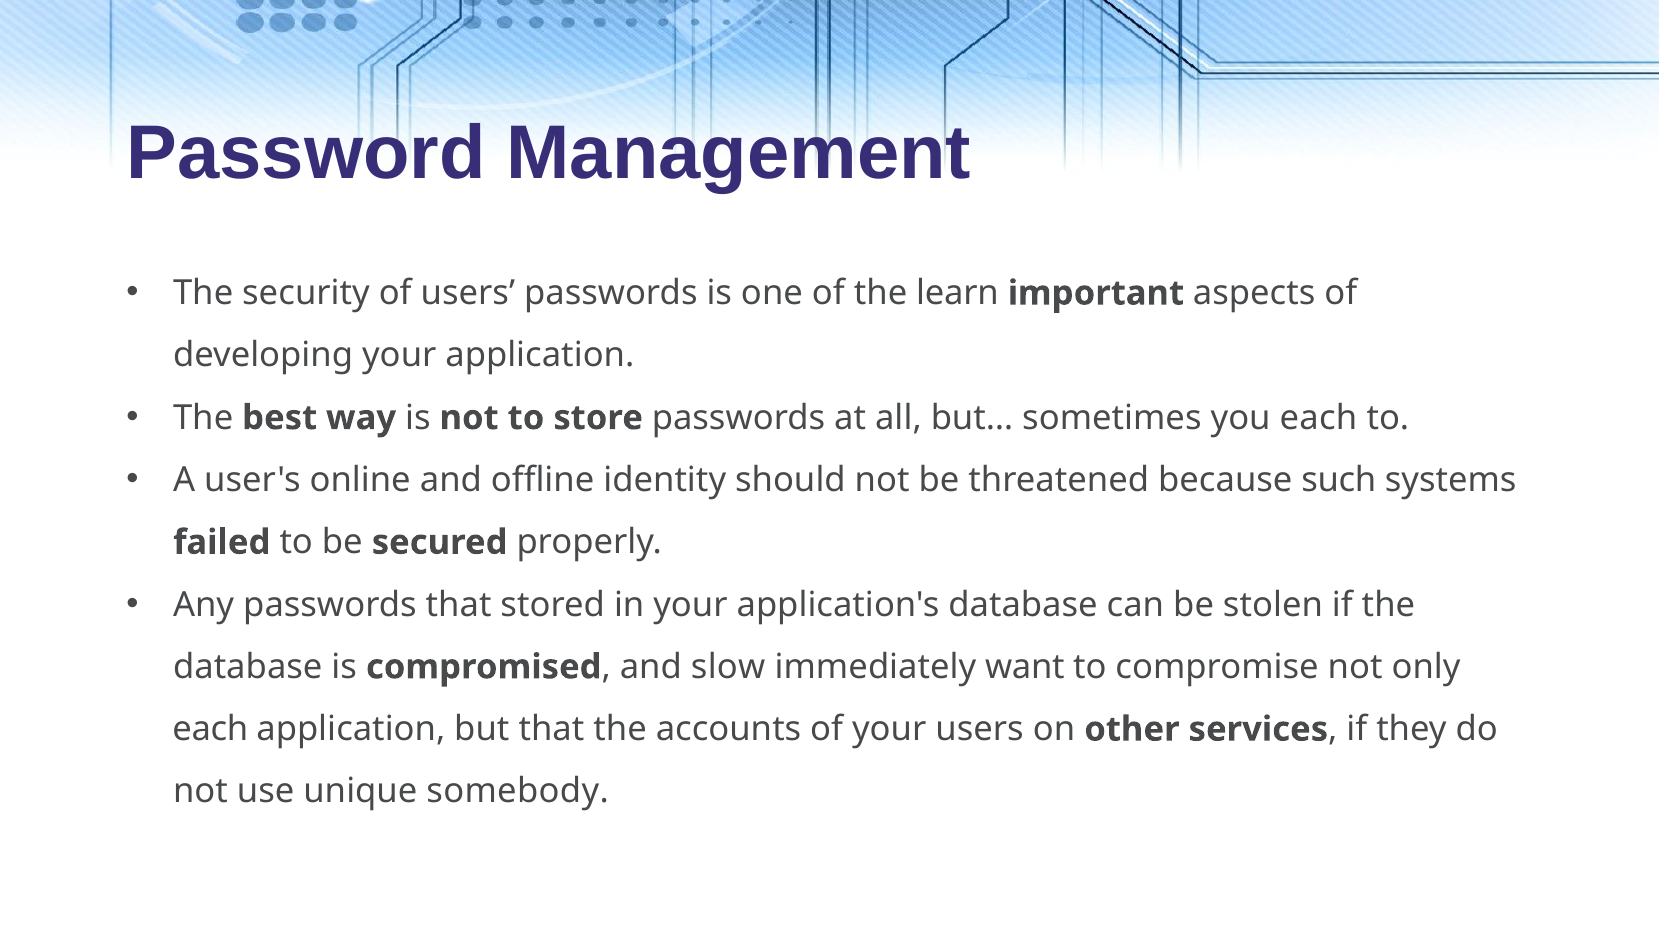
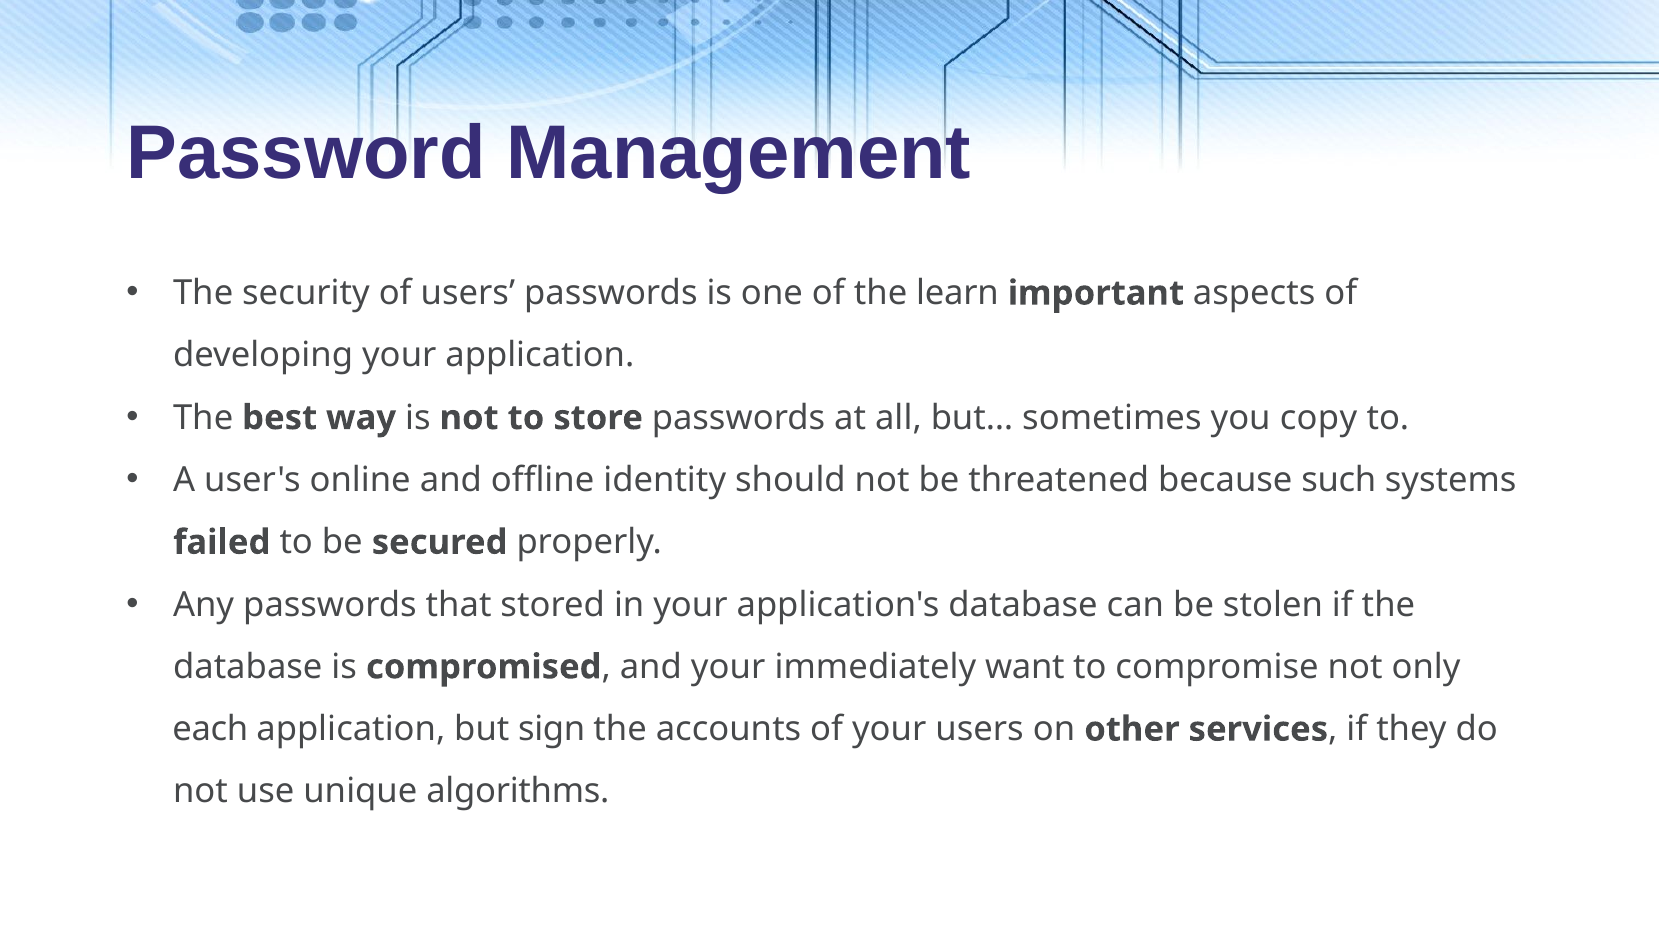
you each: each -> copy (1318, 418)
and slow: slow -> your (728, 667)
but that: that -> sign (552, 729)
somebody: somebody -> algorithms (518, 792)
